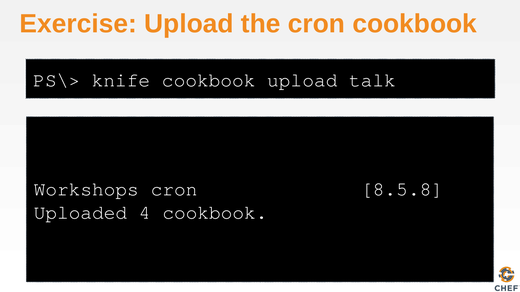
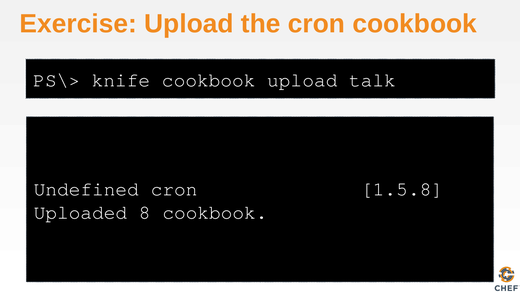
Workshops: Workshops -> Undefined (86, 189)
8.5.8: 8.5.8 -> 1.5.8 (402, 189)
4: 4 -> 8 (145, 213)
